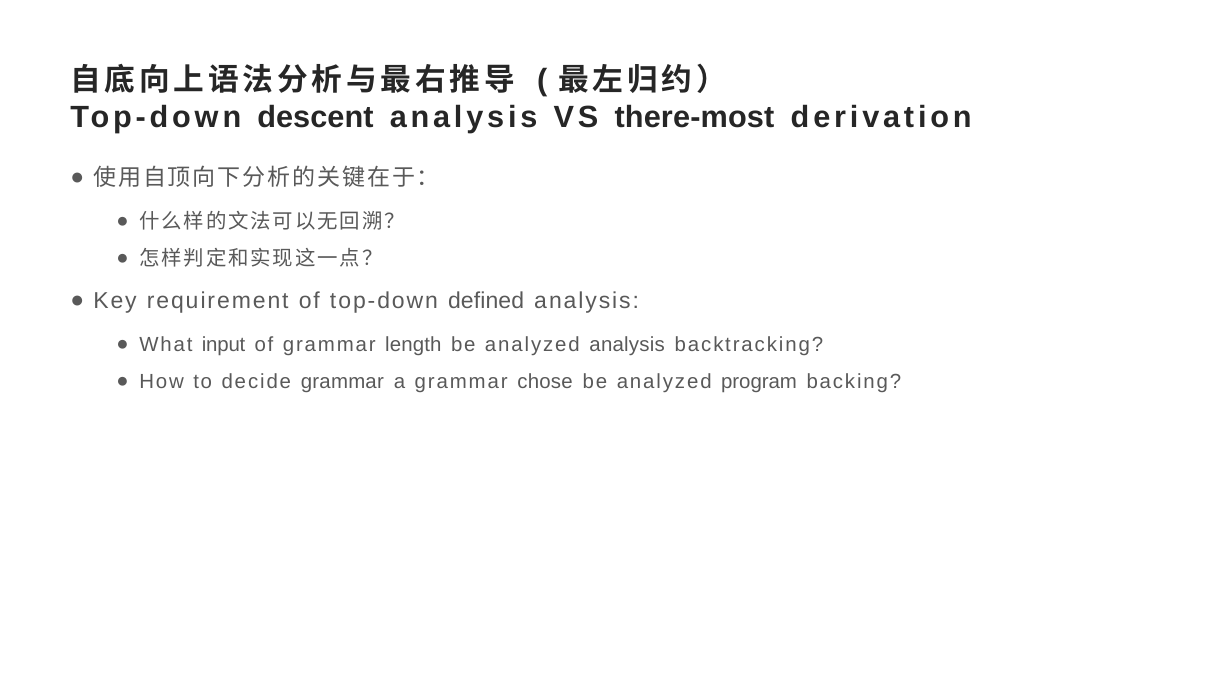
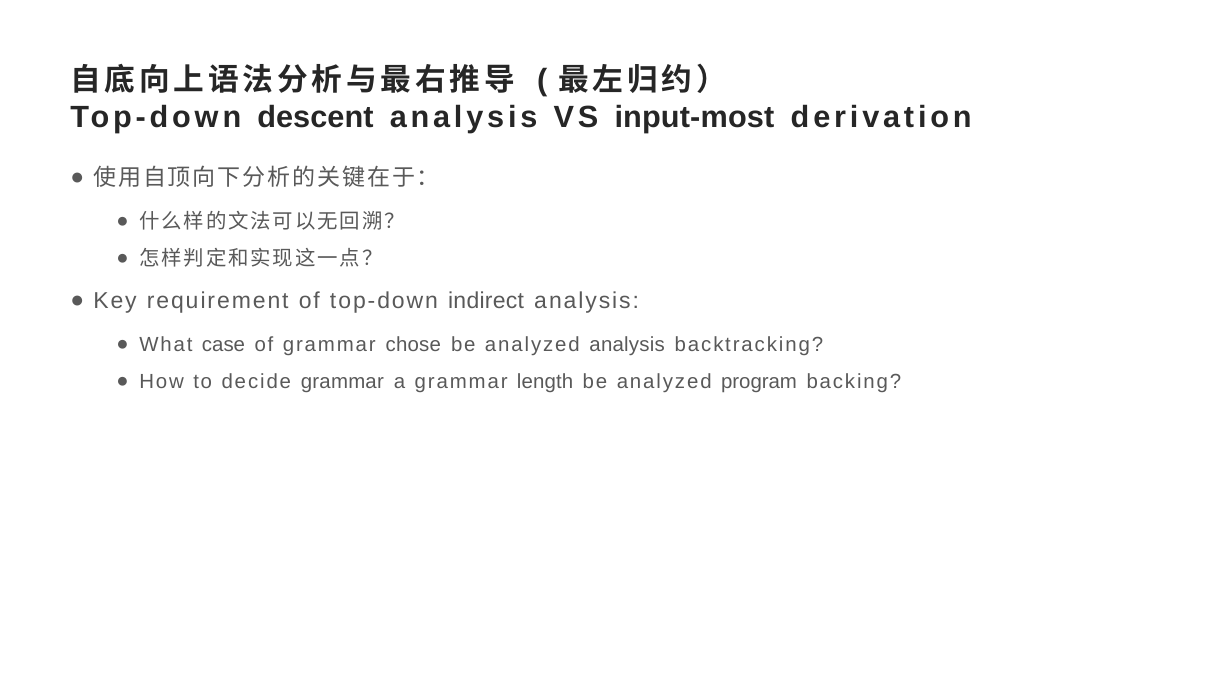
there-most: there-most -> input-most (694, 117)
defined: defined -> indirect (486, 301)
input: input -> case (224, 345)
length: length -> chose (413, 345)
chose: chose -> length (545, 382)
